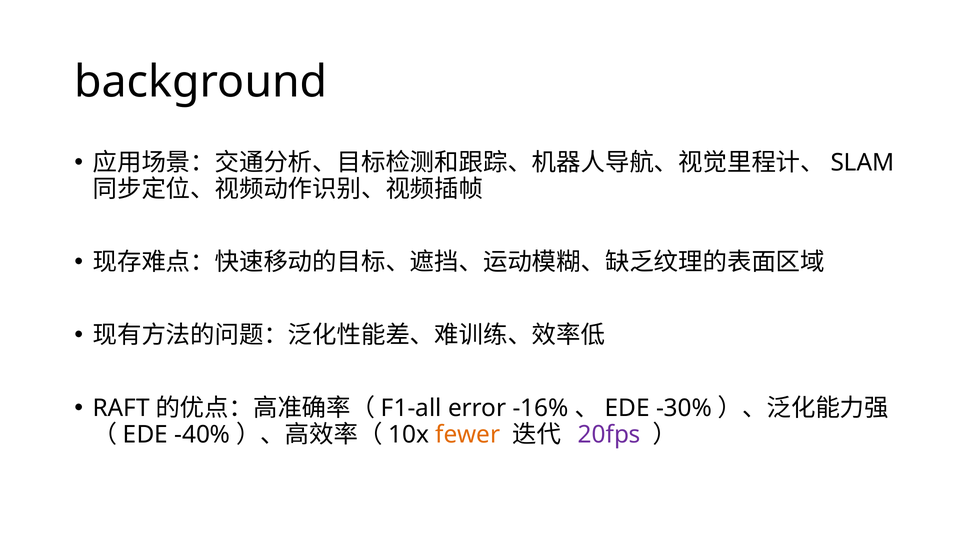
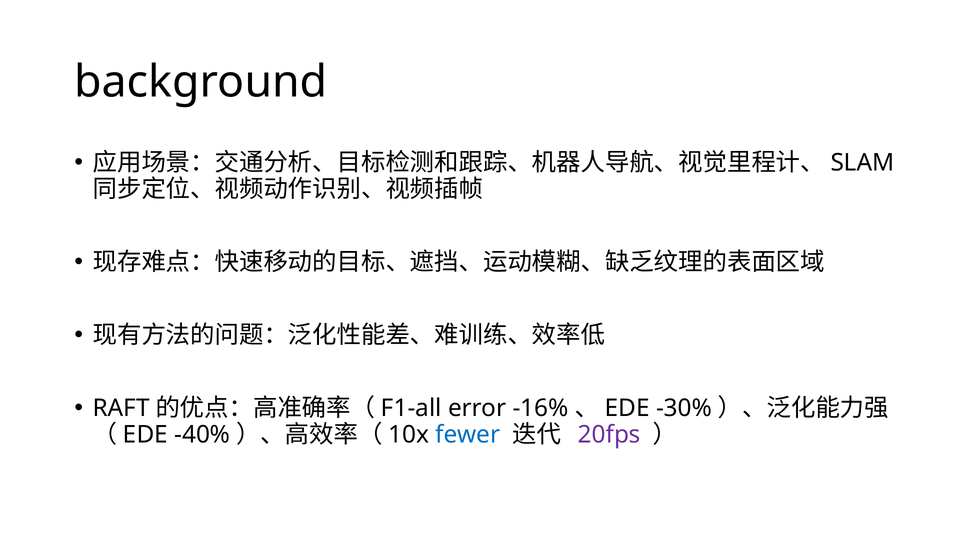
fewer colour: orange -> blue (468, 435)
